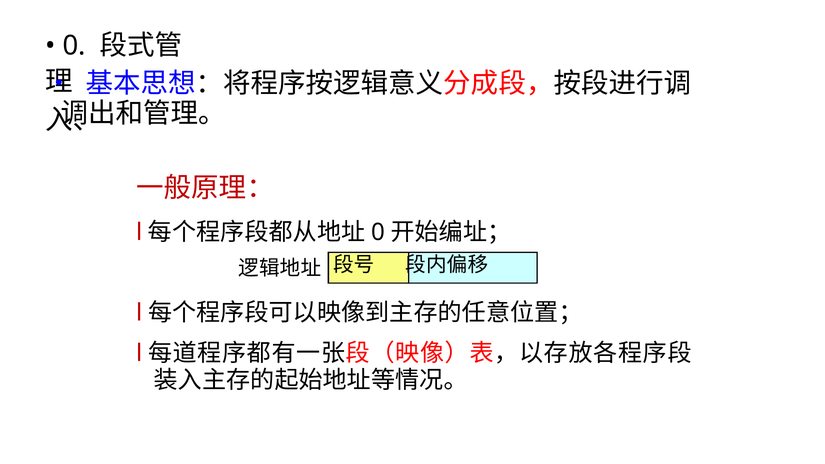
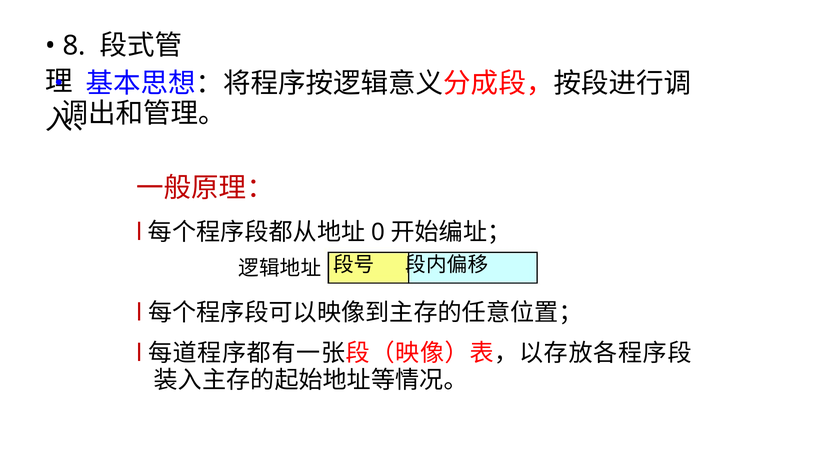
0: 0 -> 8 (74, 46)
